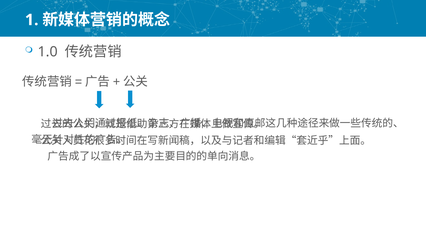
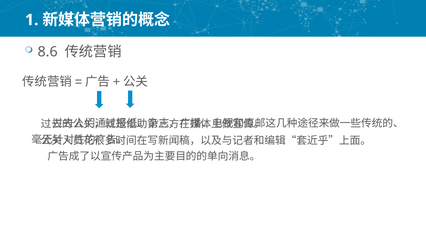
1.0: 1.0 -> 8.6 (48, 52)
